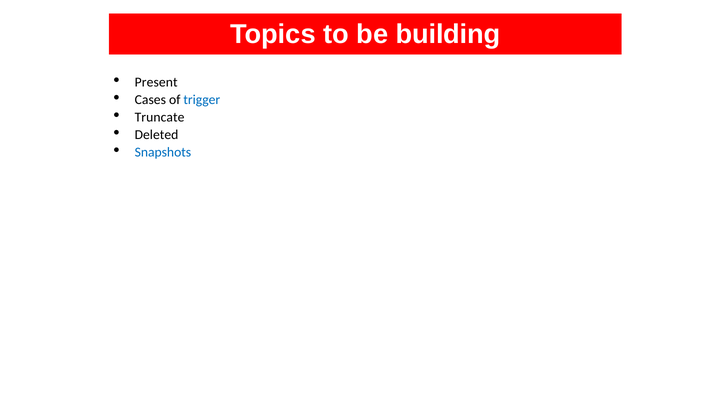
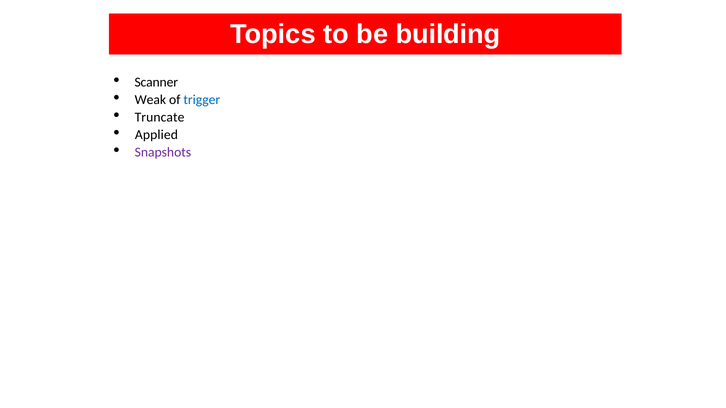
Present: Present -> Scanner (156, 83)
Cases: Cases -> Weak (150, 100)
Deleted: Deleted -> Applied (156, 135)
Snapshots colour: blue -> purple (163, 152)
